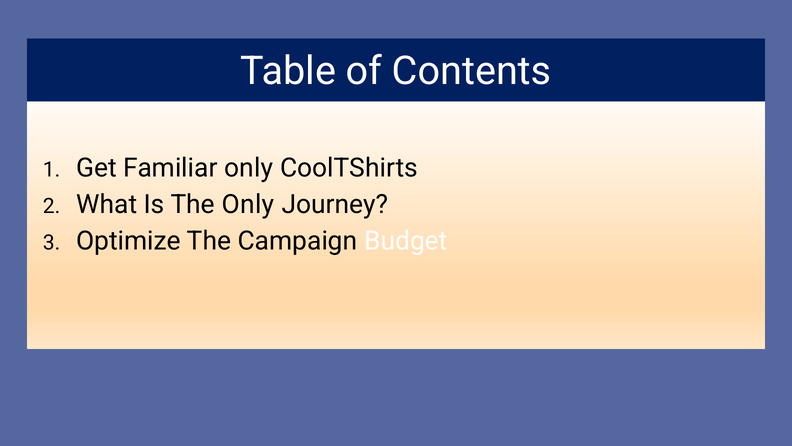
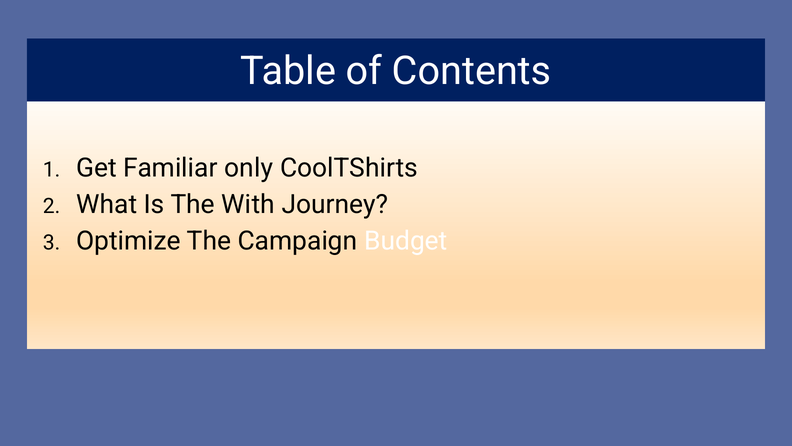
The Only: Only -> With (248, 204)
